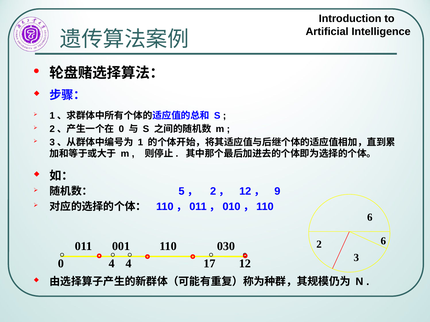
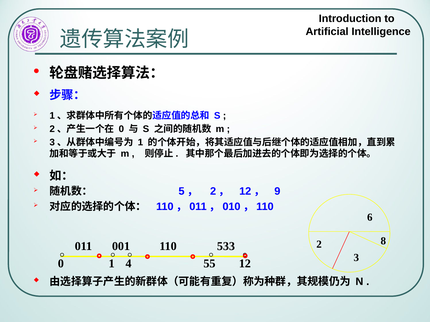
2 6: 6 -> 8 (383, 241)
030: 030 -> 533 (226, 247)
0 4: 4 -> 1 (112, 264)
17: 17 -> 55 (209, 264)
